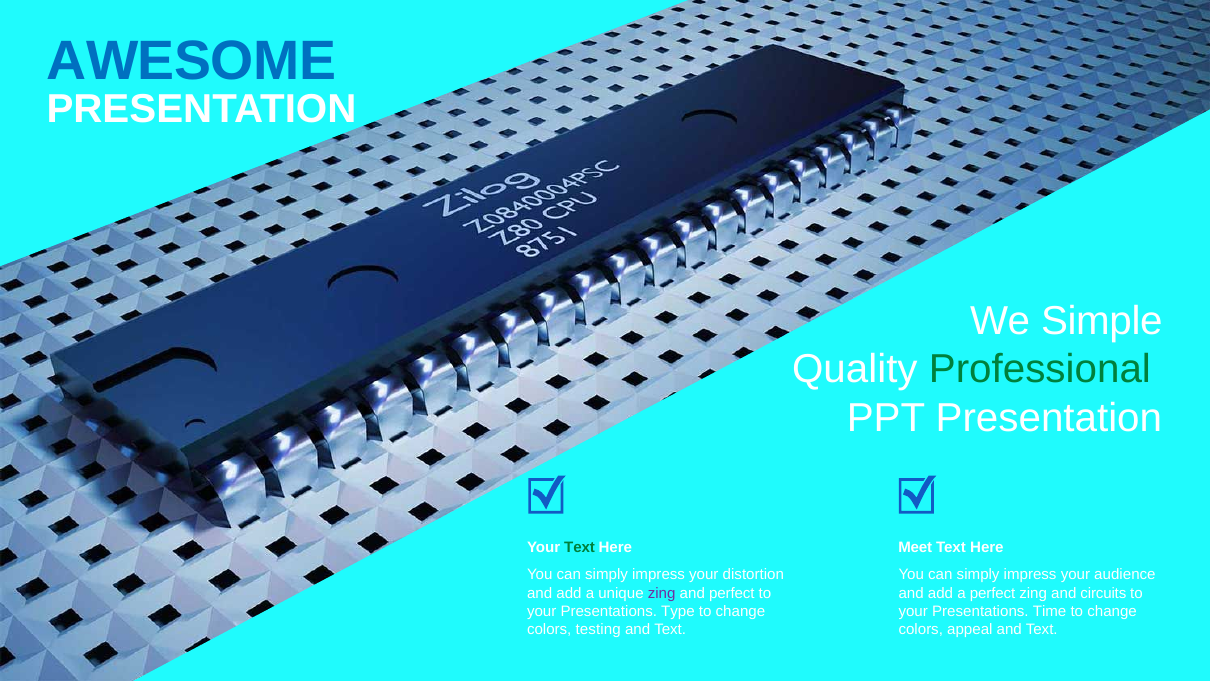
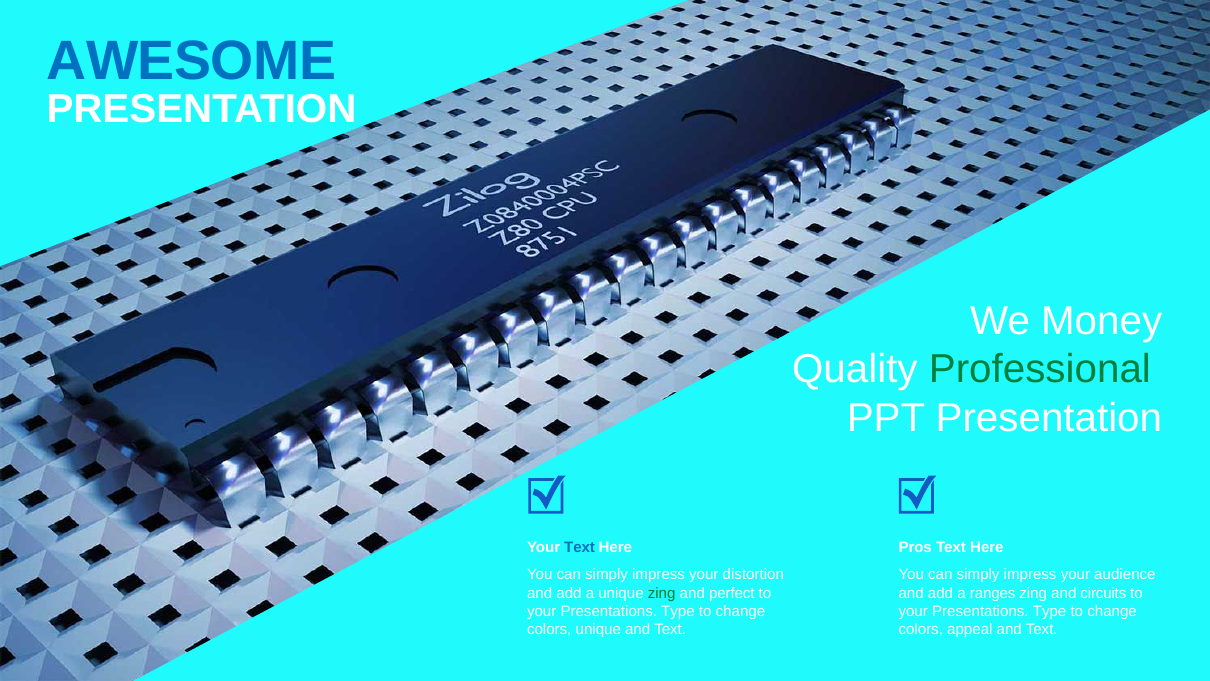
Simple: Simple -> Money (1102, 321)
Text colour: green -> blue (580, 547)
Meet: Meet -> Pros (915, 547)
zing colour: purple -> green (662, 593)
a perfect: perfect -> ranges (993, 593)
Time: Time -> Type (1050, 611)
colors testing: testing -> unique (598, 629)
